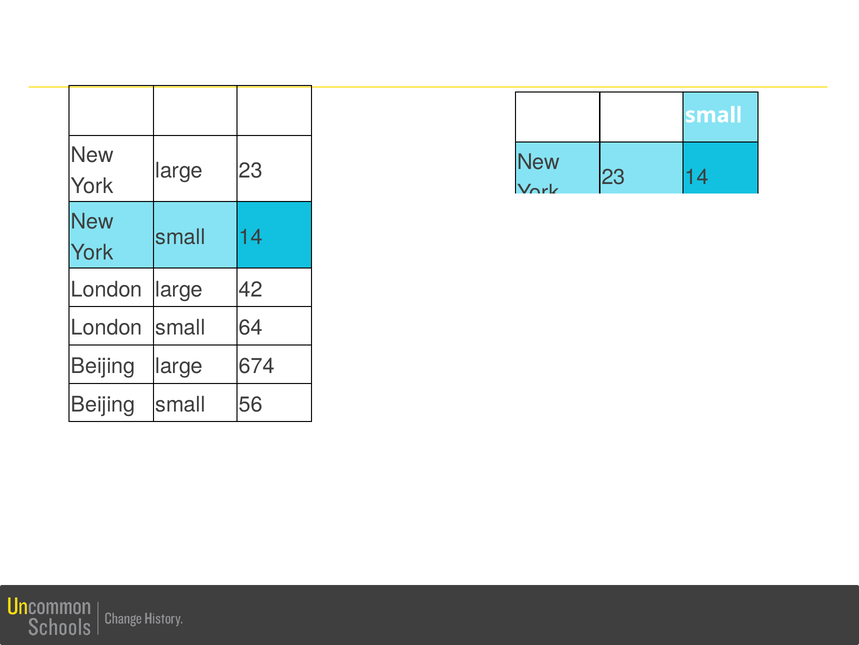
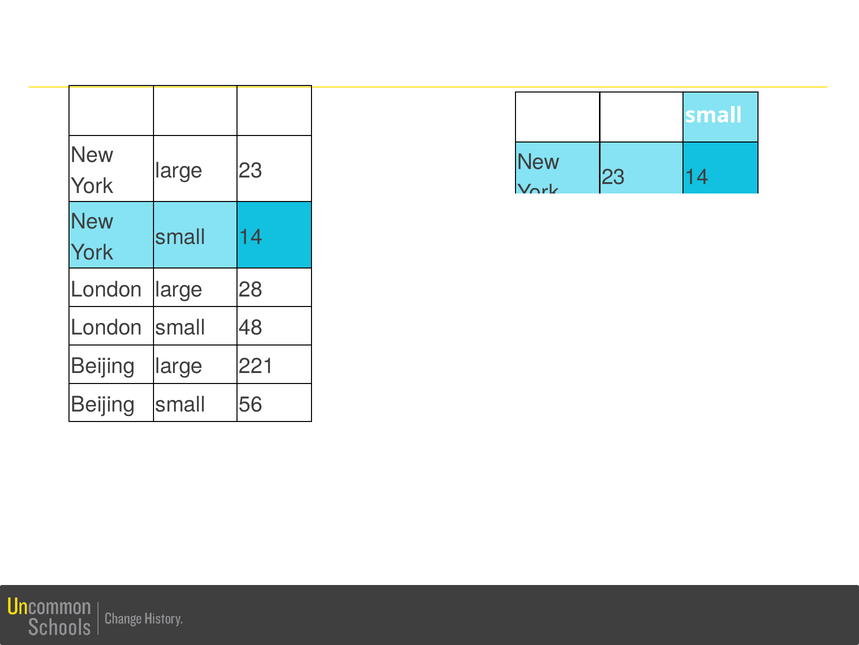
42: 42 -> 28 (251, 289)
64: 64 -> 48 (251, 327)
674: 674 -> 221 (257, 366)
